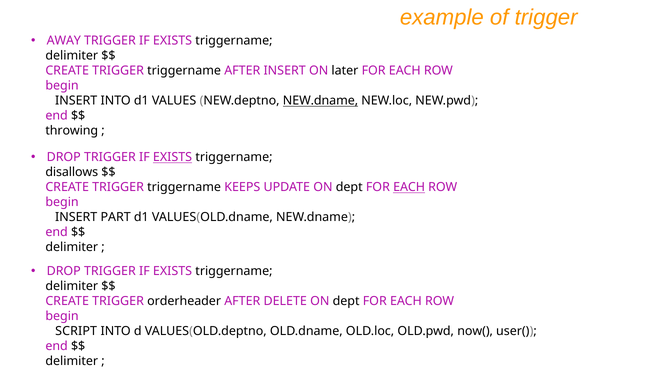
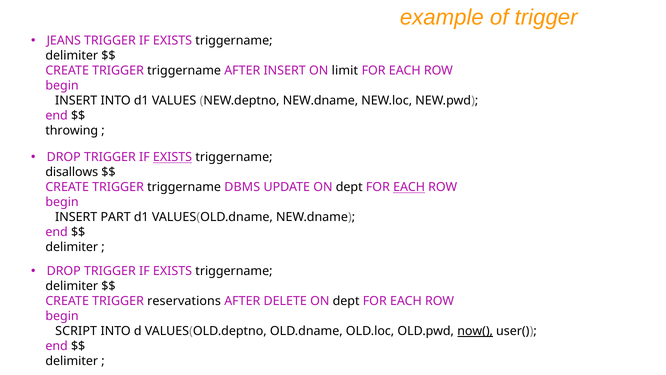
AWAY: AWAY -> JEANS (64, 41)
later: later -> limit (345, 71)
NEW.dname underline: present -> none (320, 101)
KEEPS: KEEPS -> DBMS (242, 187)
orderheader: orderheader -> reservations (184, 301)
now( underline: none -> present (475, 331)
